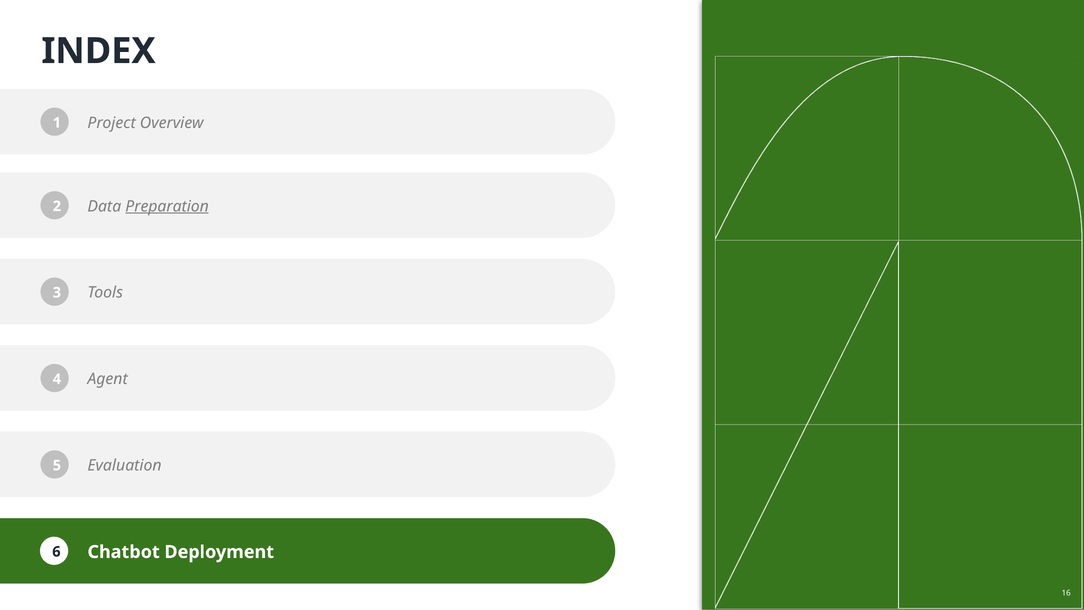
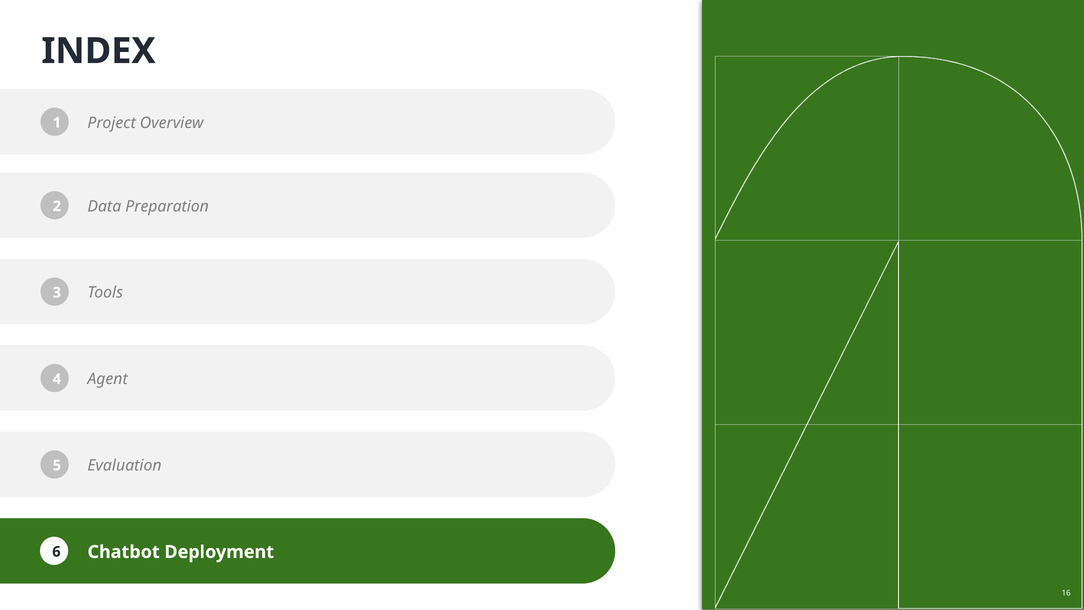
Preparation underline: present -> none (167, 206)
